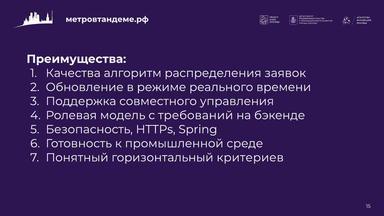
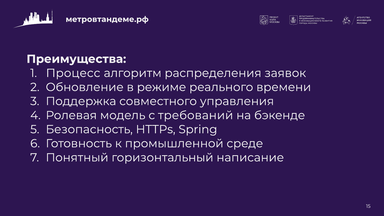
Качества: Качества -> Процесс (73, 73)
критериев: критериев -> написание (250, 158)
